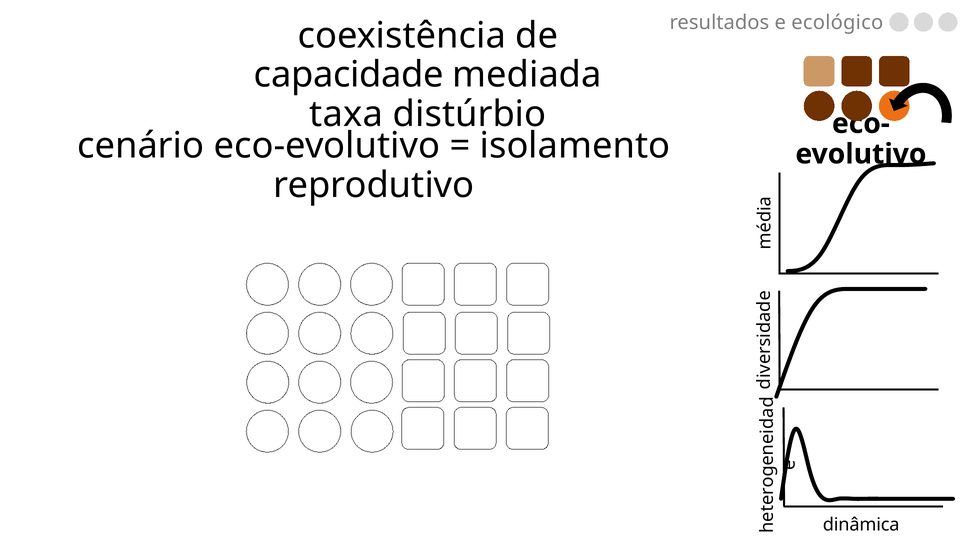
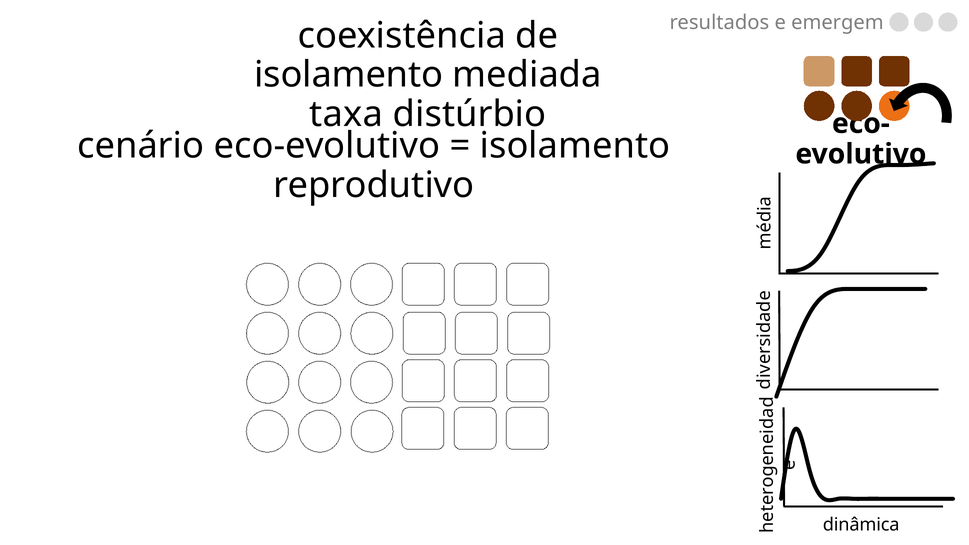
ecológico: ecológico -> emergem (837, 23)
capacidade: capacidade -> isolamento (349, 75)
